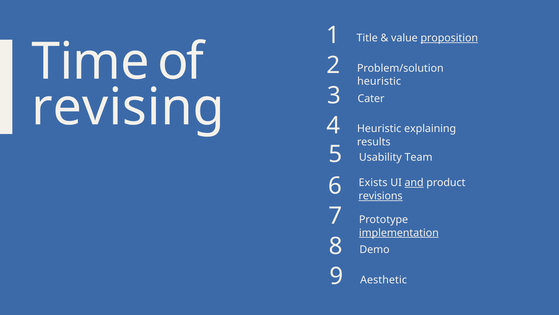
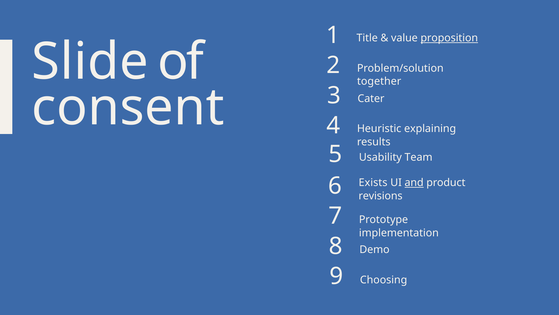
Time: Time -> Slide (90, 62)
heuristic: heuristic -> together (379, 81)
revising: revising -> consent (128, 107)
revisions underline: present -> none (381, 196)
implementation underline: present -> none (399, 232)
Aesthetic: Aesthetic -> Choosing (384, 279)
